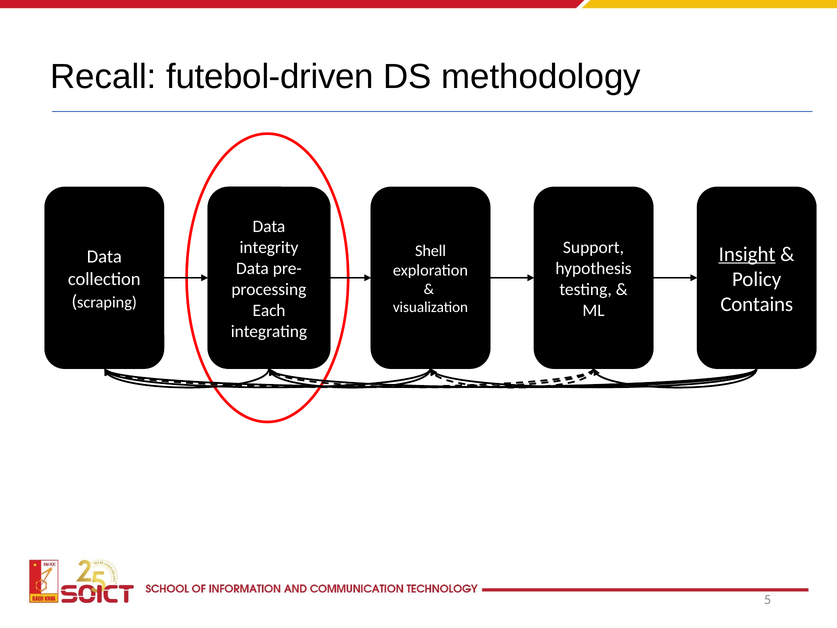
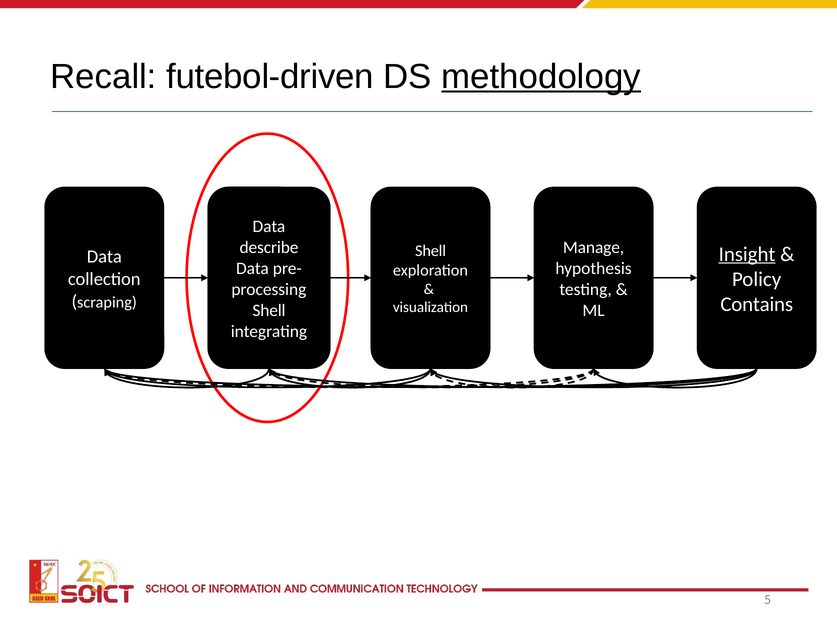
methodology underline: none -> present (541, 76)
integrity: integrity -> describe (269, 247)
Support: Support -> Manage (594, 247)
Each: Each -> Shell (269, 310)
